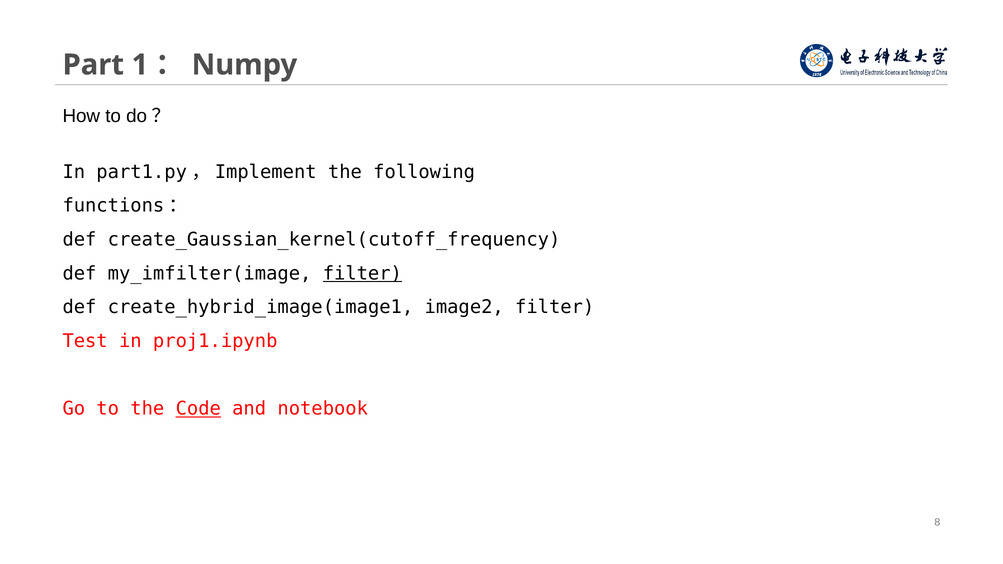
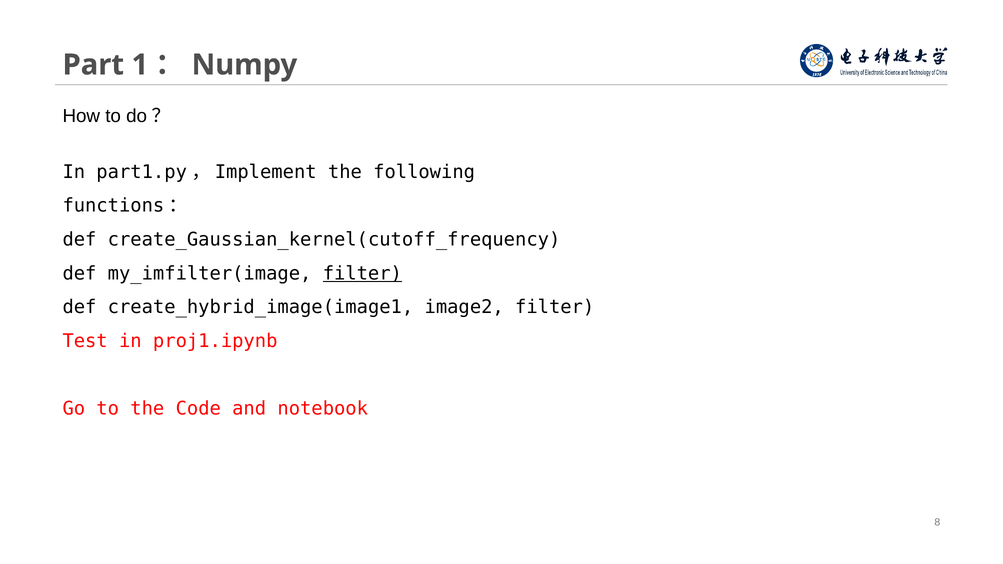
Code underline: present -> none (198, 409)
